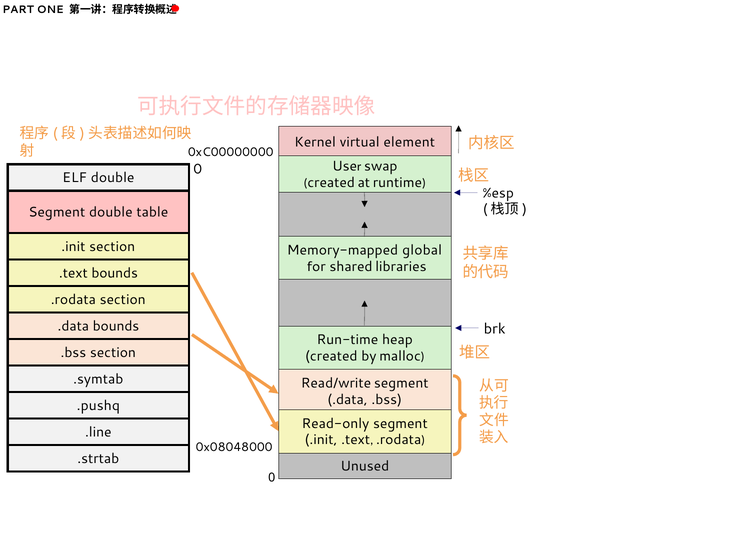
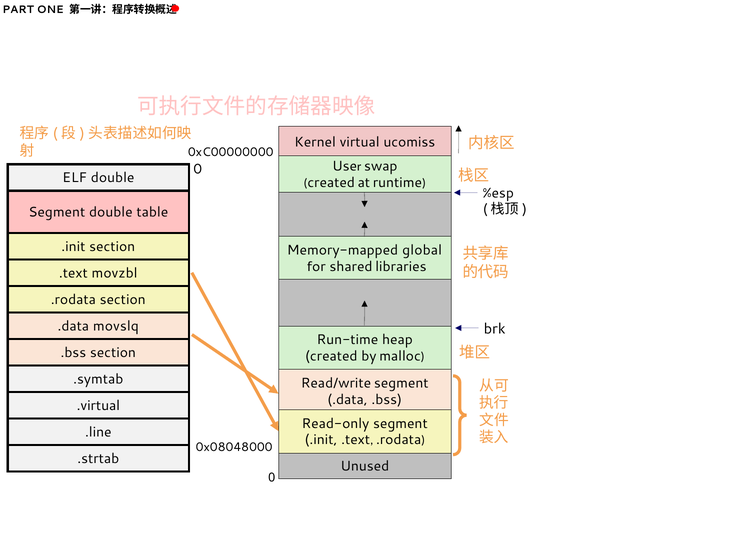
element: element -> ucomiss (409, 142)
.text bounds: bounds -> movzbl (115, 273)
.data bounds: bounds -> movslq (116, 326)
.pushq: .pushq -> .virtual (98, 406)
